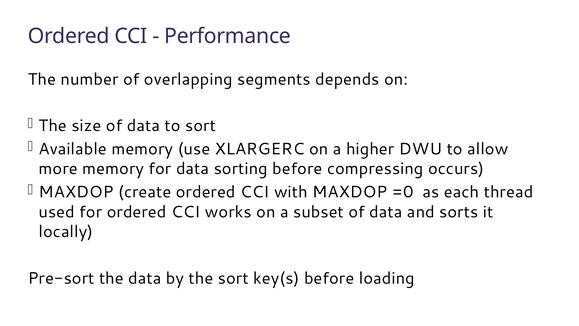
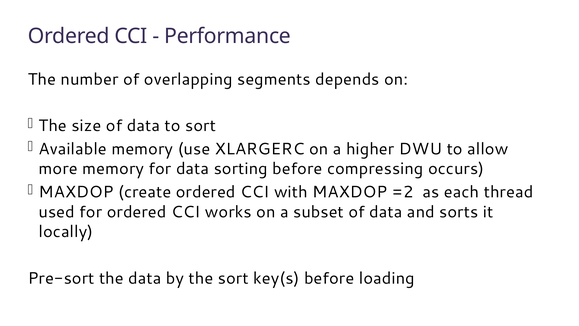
=0: =0 -> =2 (403, 192)
